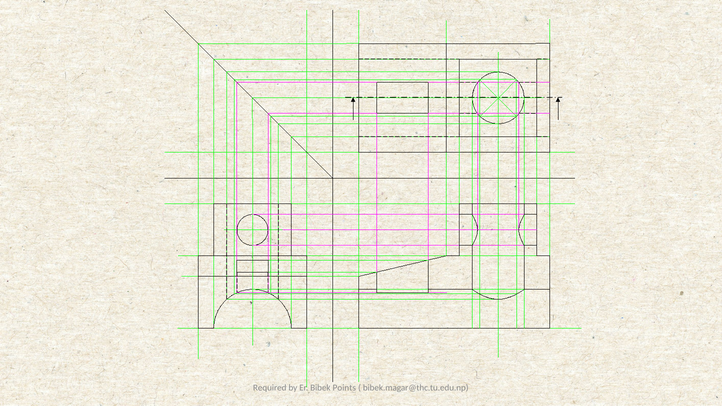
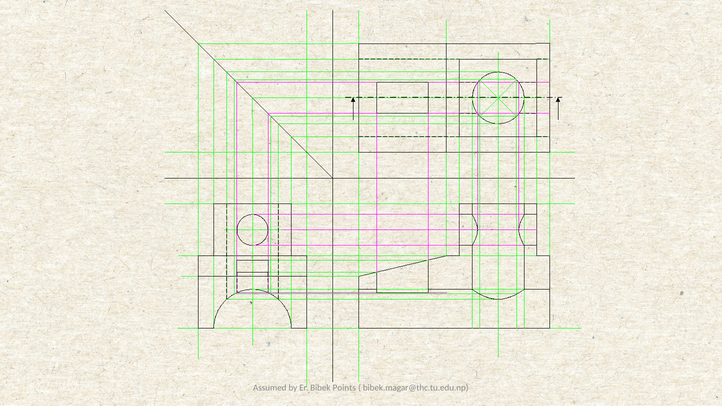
Required: Required -> Assumed (270, 388)
